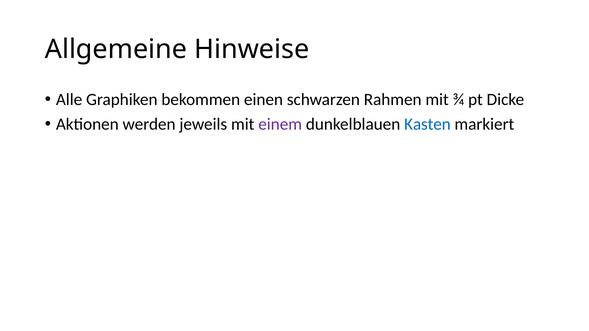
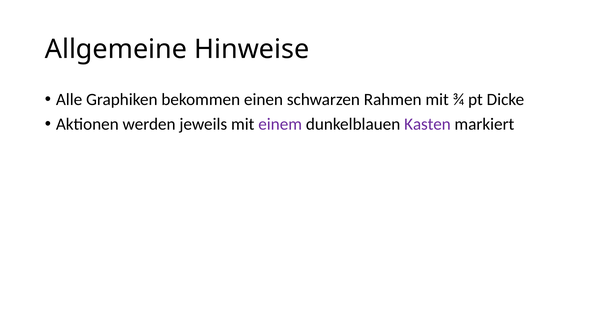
Kasten colour: blue -> purple (427, 124)
